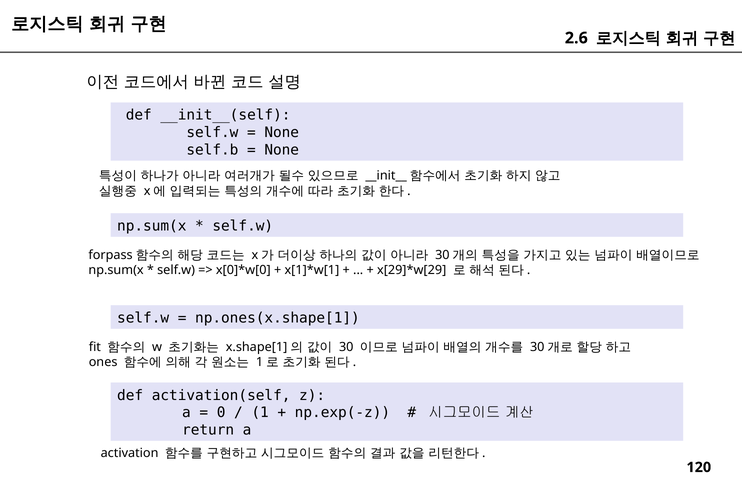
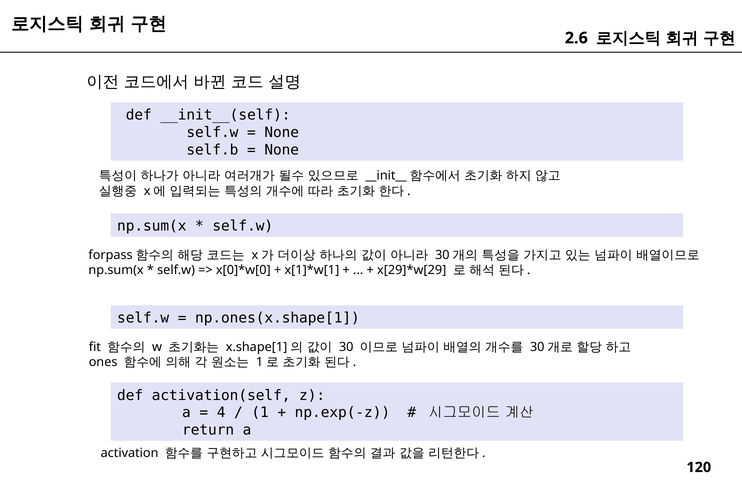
0: 0 -> 4 (221, 413)
